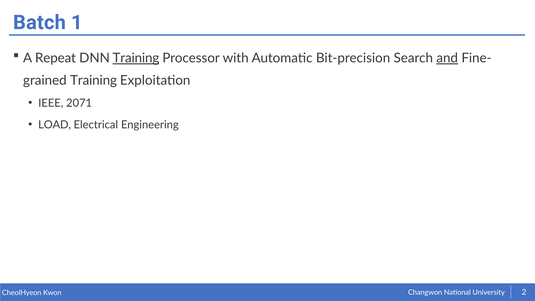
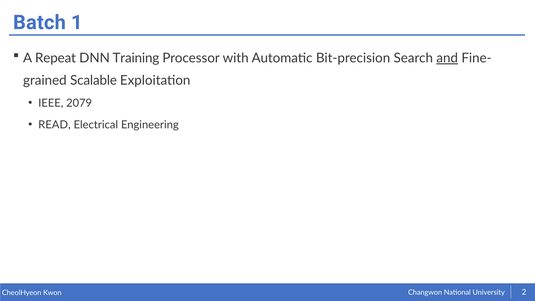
Training underline: present -> none (136, 58)
Training: Training -> Scalable (94, 81)
2071: 2071 -> 2079 (79, 103)
LOAD: LOAD -> READ (54, 125)
